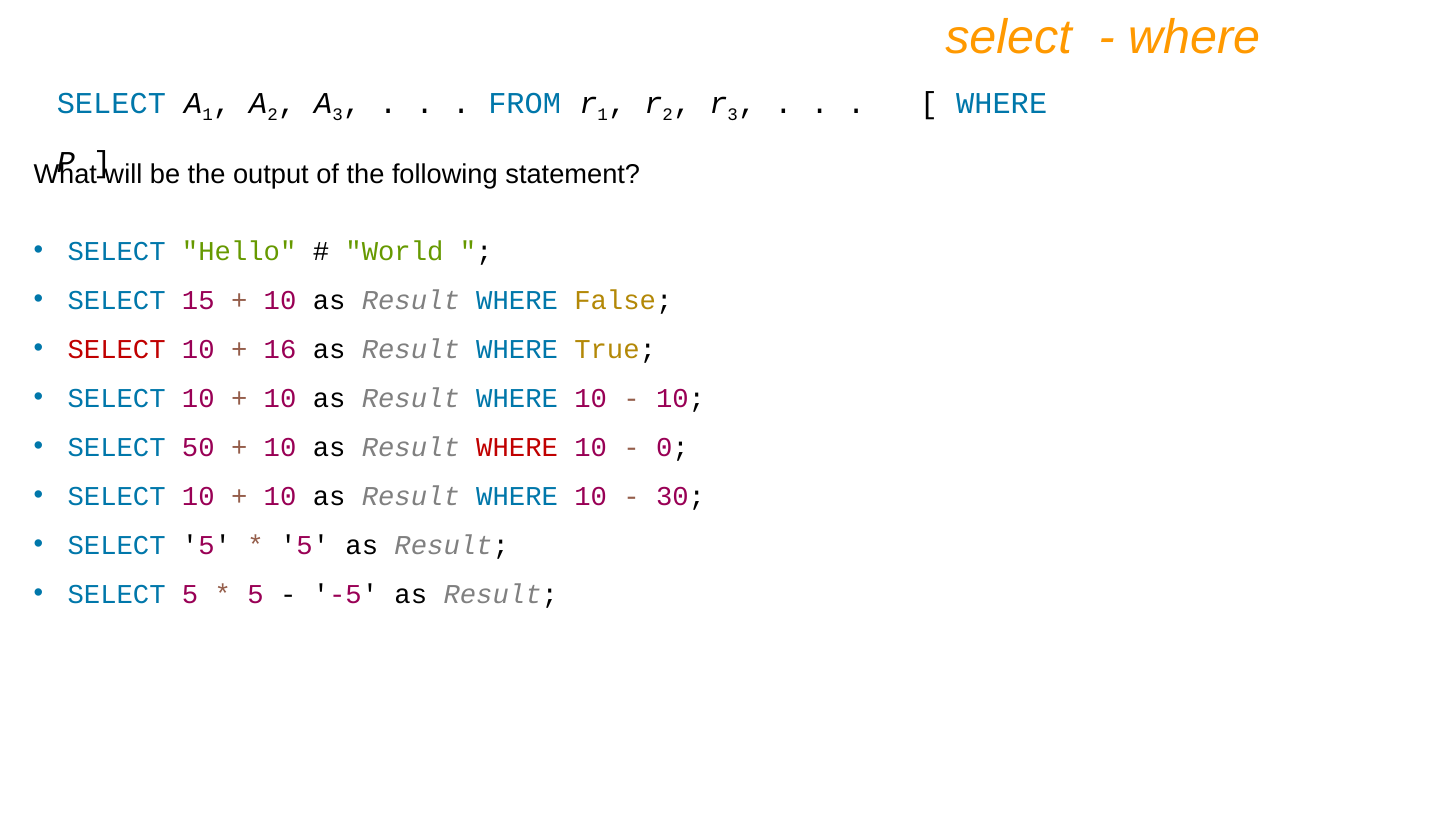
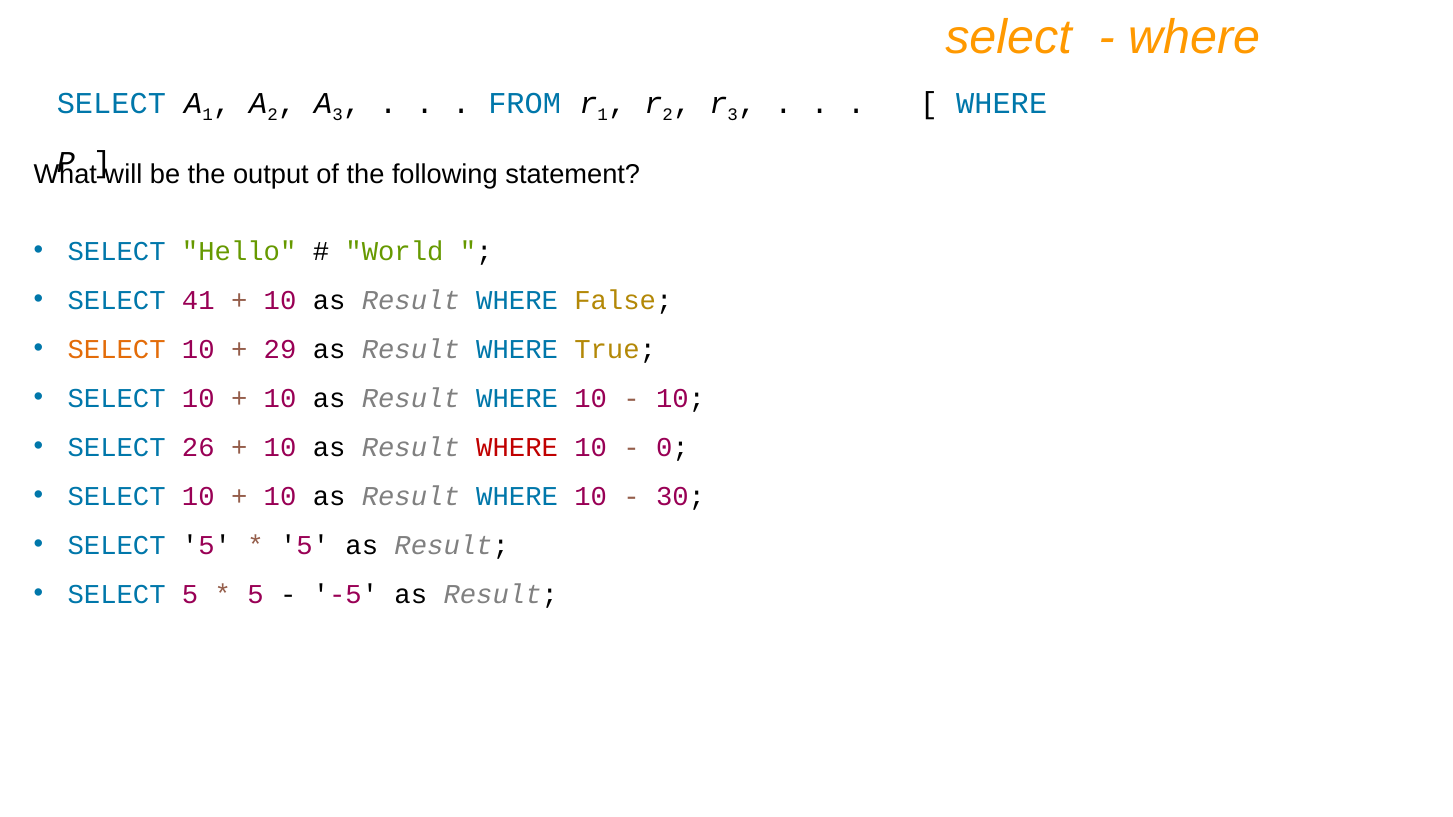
15: 15 -> 41 (198, 300)
SELECT colour: red -> orange (117, 349)
16: 16 -> 29 (280, 349)
50: 50 -> 26 (198, 447)
